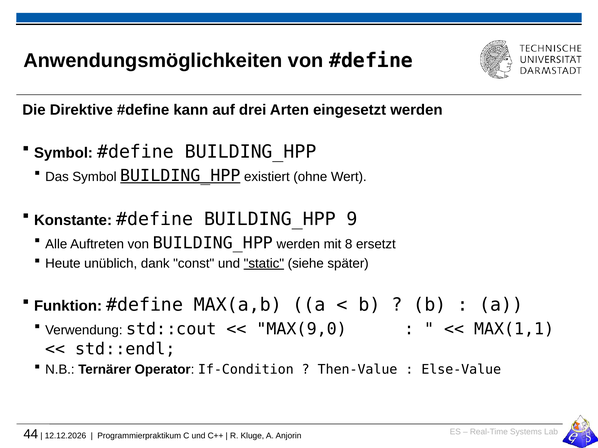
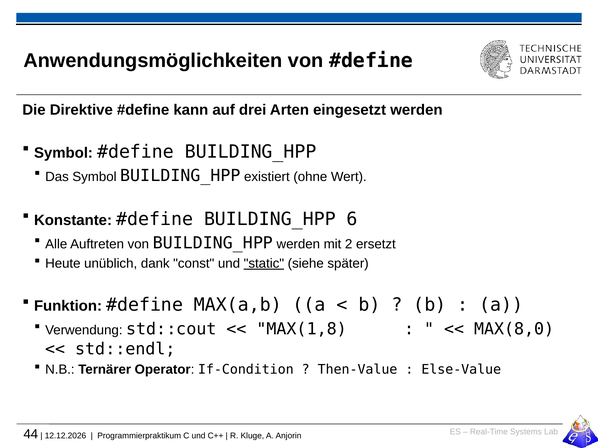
BUILDING_HPP underline: present -> none (180, 176)
9: 9 -> 6 (352, 219)
8: 8 -> 2 (349, 244)
MAX(9,0: MAX(9,0 -> MAX(1,8 (302, 329)
MAX(1,1: MAX(1,1 -> MAX(8,0 (514, 329)
